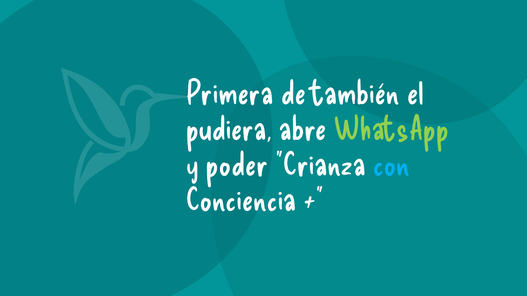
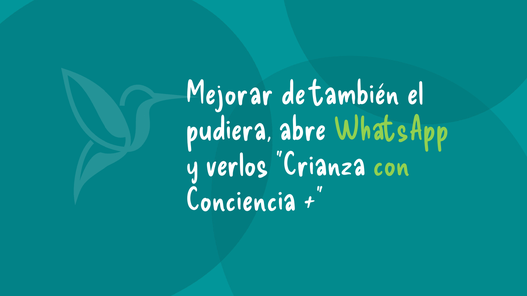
Primera: Primera -> Mejorar (230, 94)
poder: poder -> verlos (237, 165)
con colour: light blue -> light green (392, 165)
